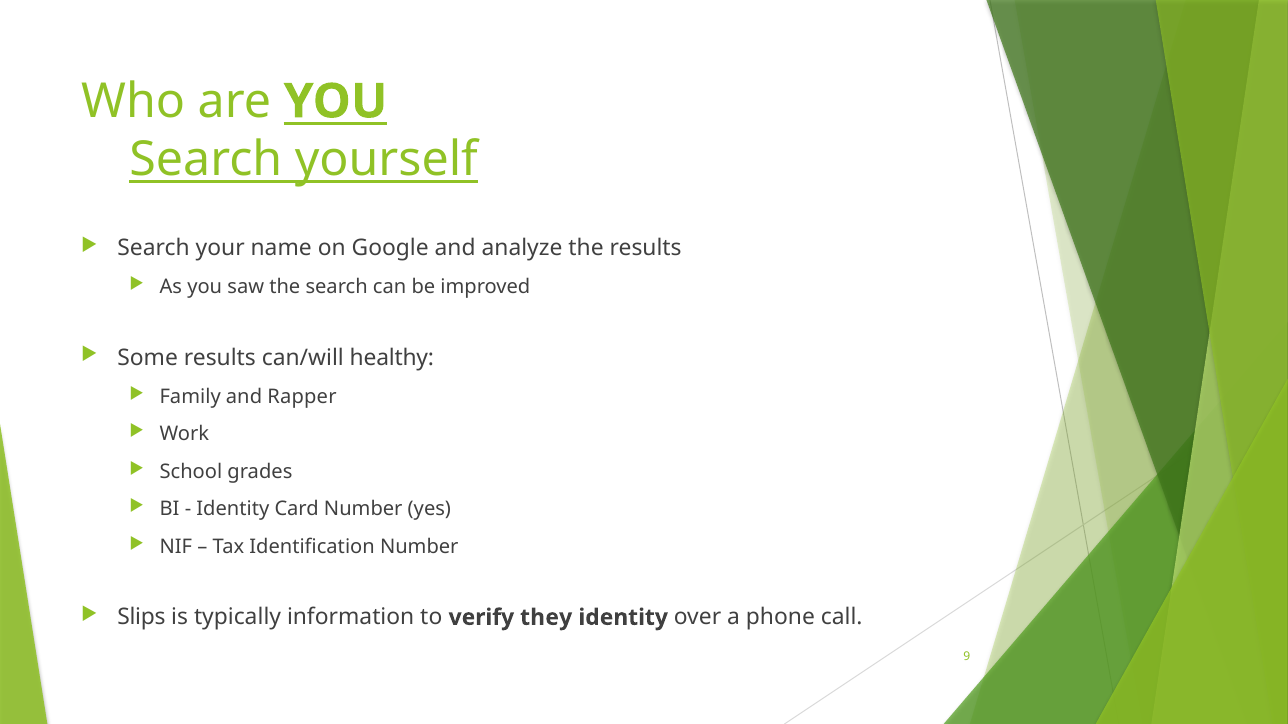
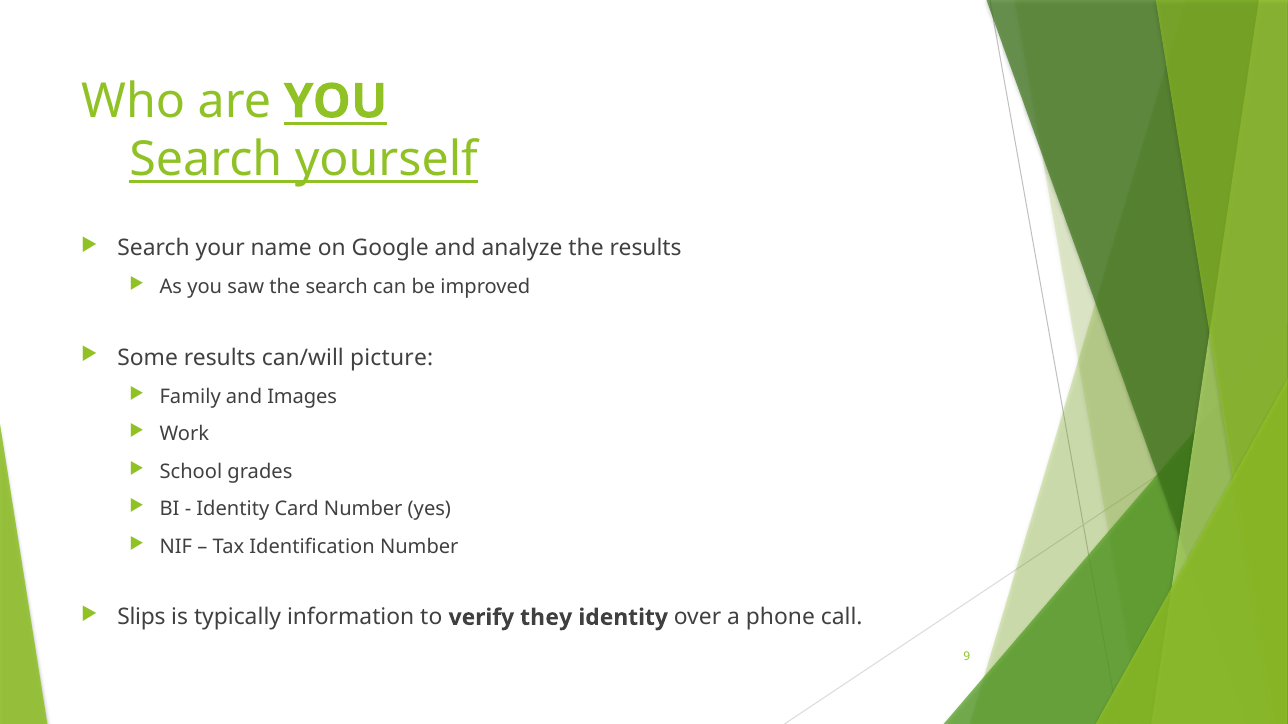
healthy: healthy -> picture (392, 358)
Rapper: Rapper -> Images (302, 397)
